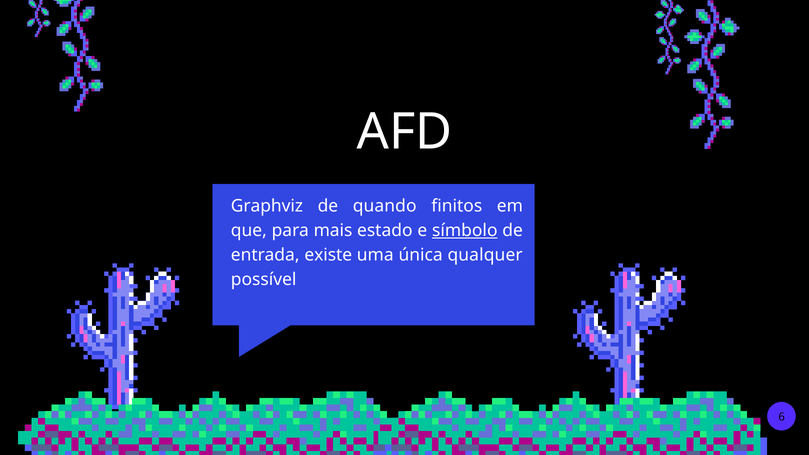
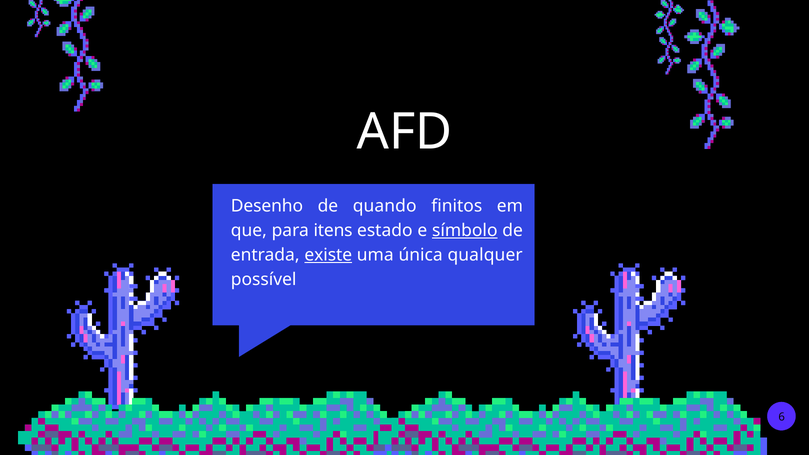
Graphviz: Graphviz -> Desenho (267, 206)
mais: mais -> itens (333, 231)
existe underline: none -> present (328, 255)
